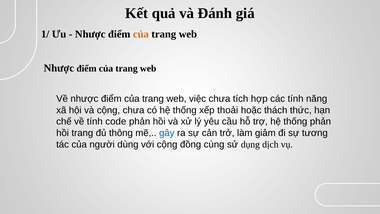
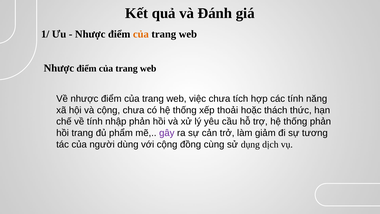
code: code -> nhập (116, 121)
thông: thông -> phẩm (121, 133)
gây colour: blue -> purple (167, 133)
